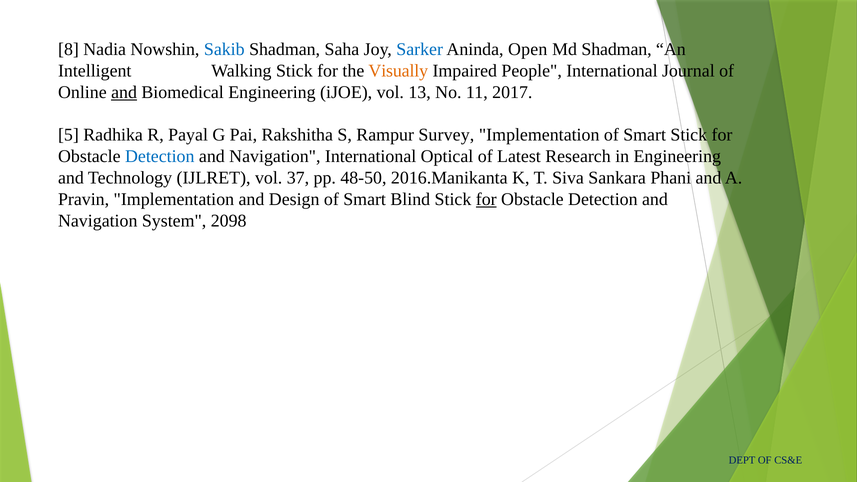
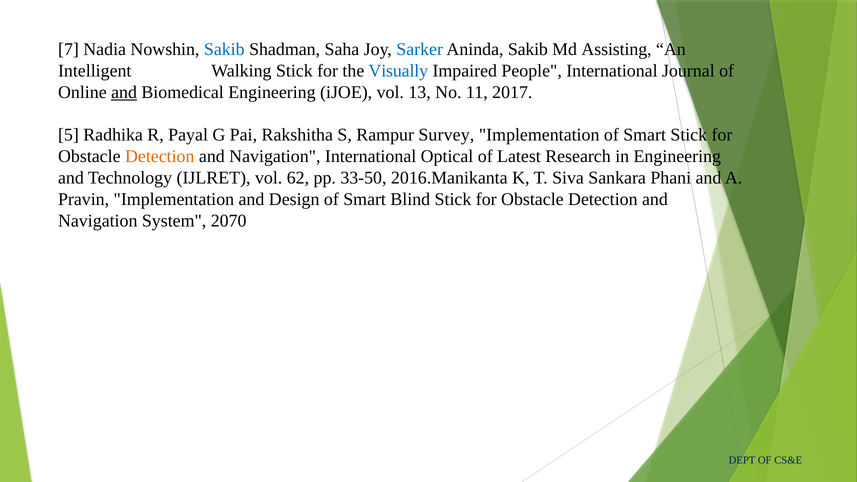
8: 8 -> 7 (68, 49)
Aninda Open: Open -> Sakib (528, 49)
Md Shadman: Shadman -> Assisting (617, 49)
Visually colour: orange -> blue (398, 71)
Detection colour: blue -> orange (160, 157)
37: 37 -> 62 (298, 178)
48-50: 48-50 -> 33-50 (363, 178)
for underline: present -> none (486, 199)
2098: 2098 -> 2070 (229, 221)
